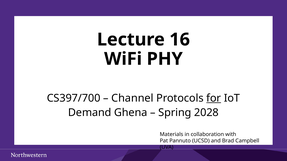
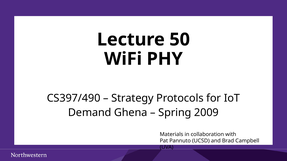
16: 16 -> 50 (180, 40)
CS397/700: CS397/700 -> CS397/490 (74, 98)
Channel: Channel -> Strategy (132, 98)
for underline: present -> none (214, 98)
2028: 2028 -> 2009 (206, 113)
